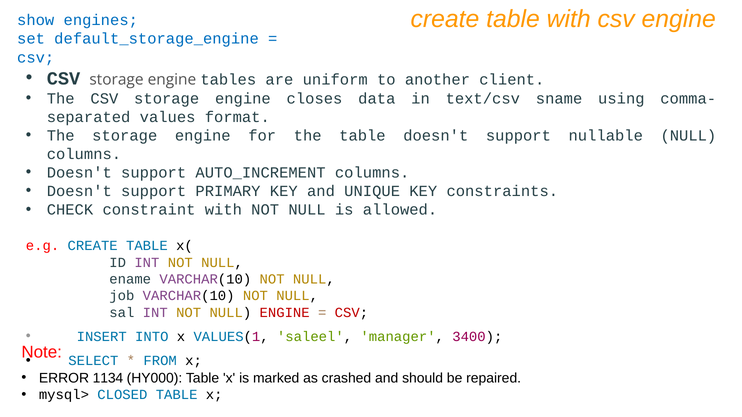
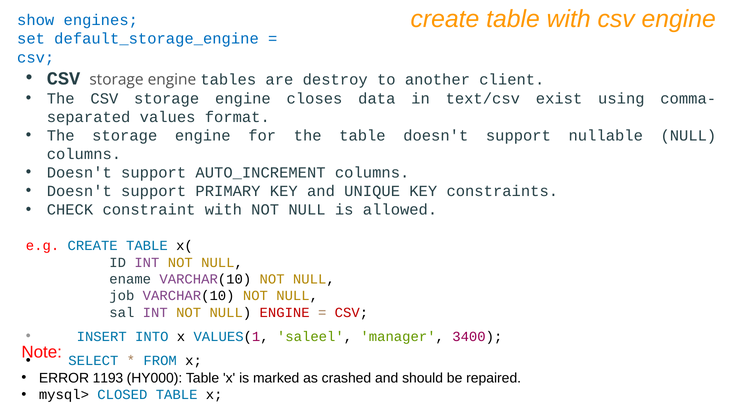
uniform: uniform -> destroy (335, 79)
sname: sname -> exist (559, 99)
1134: 1134 -> 1193 (108, 378)
